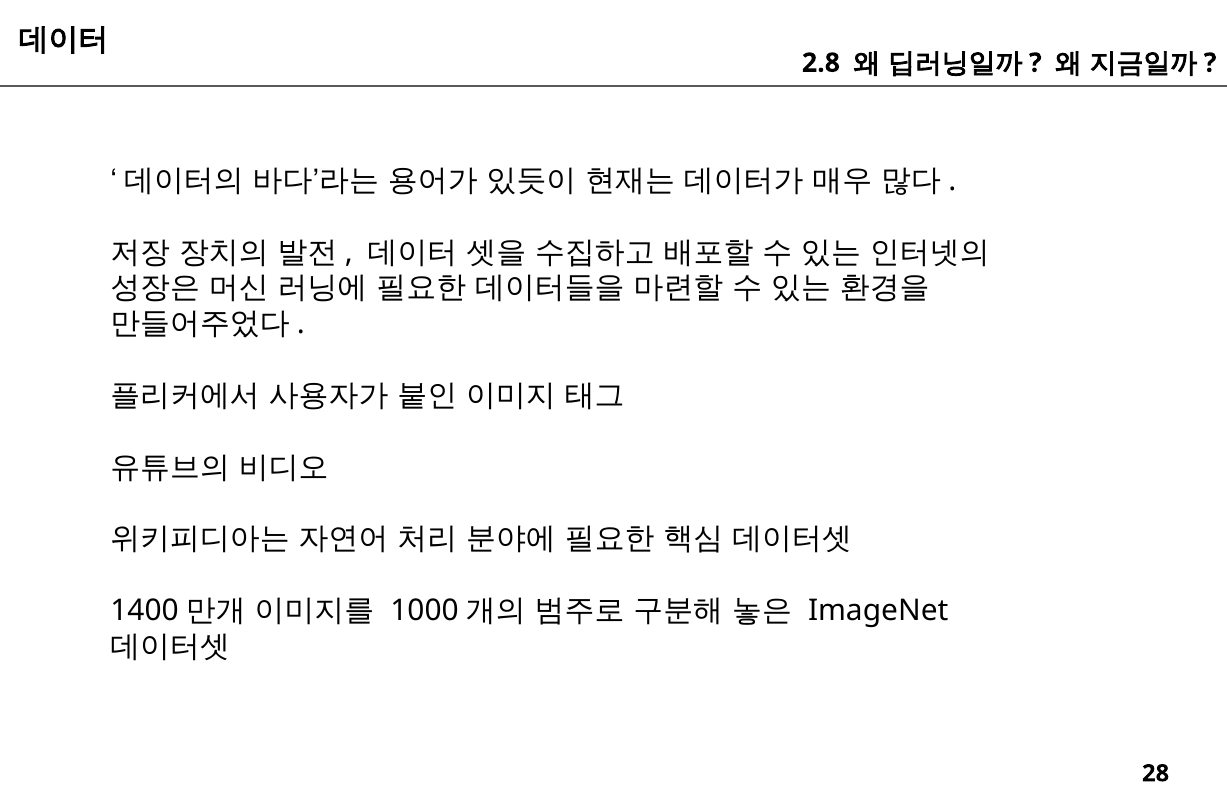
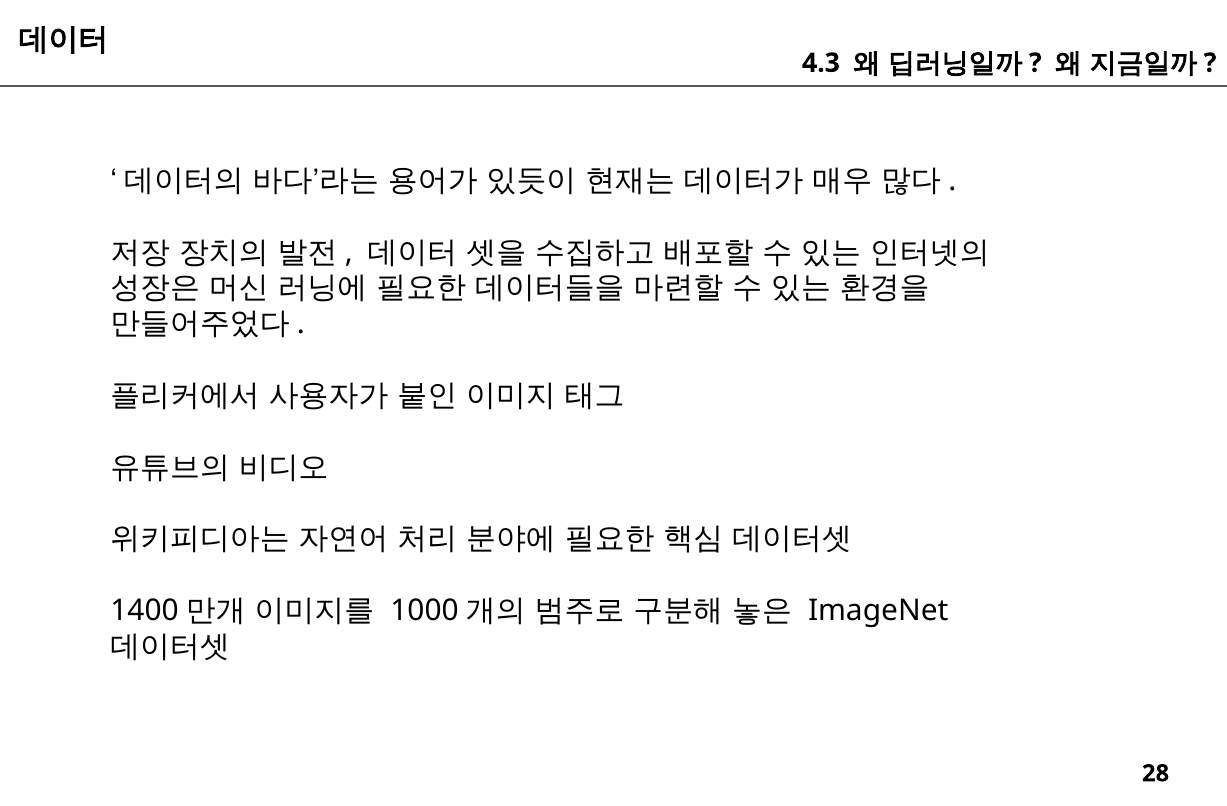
2.8: 2.8 -> 4.3 (821, 63)
